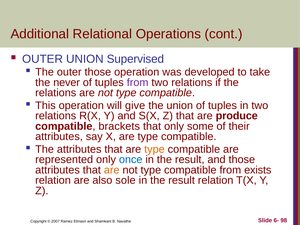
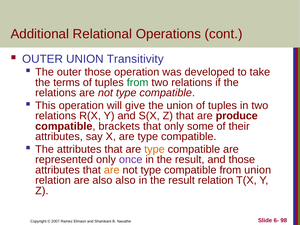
Supervised: Supervised -> Transitivity (135, 59)
never: never -> terms (67, 83)
from colour: purple -> green (138, 83)
once colour: blue -> purple (131, 160)
from exists: exists -> union (258, 170)
also sole: sole -> also (126, 180)
